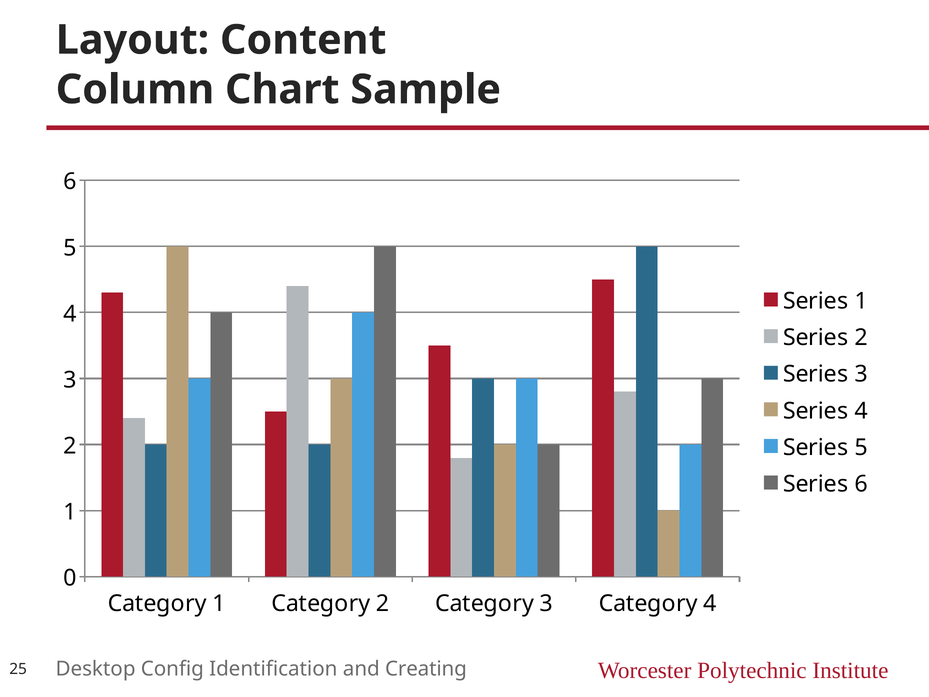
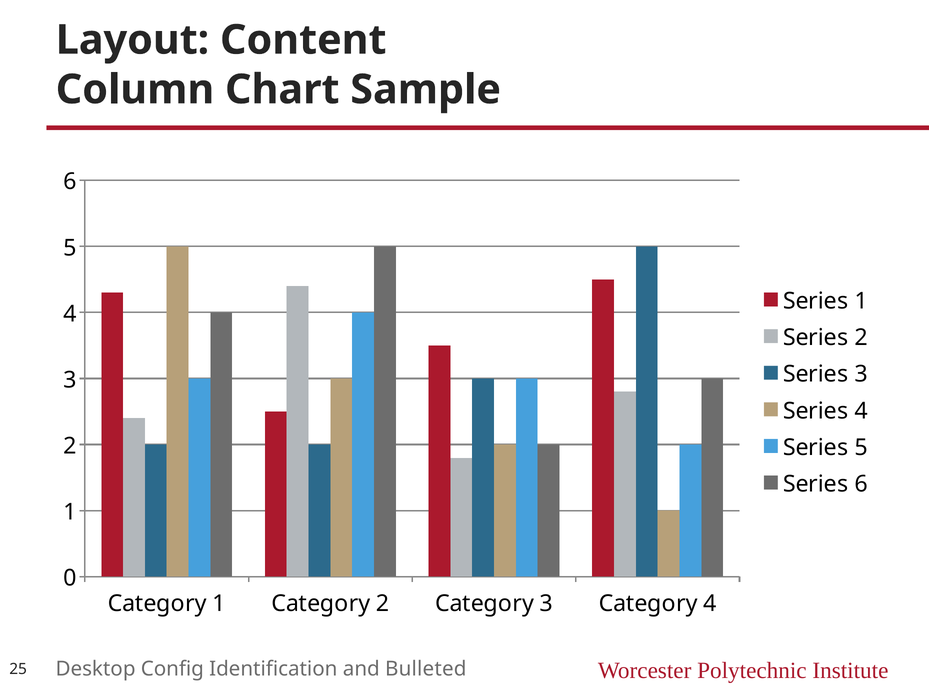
Creating: Creating -> Bulleted (426, 669)
